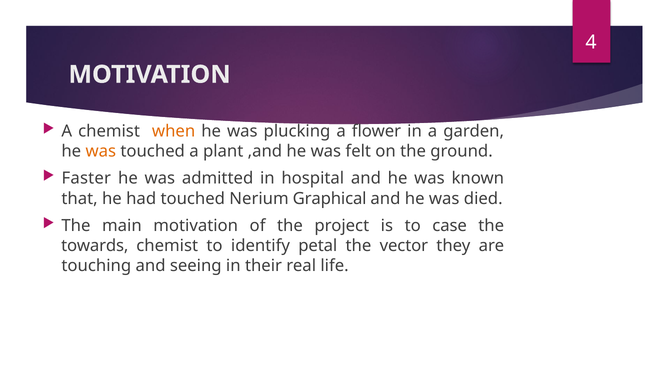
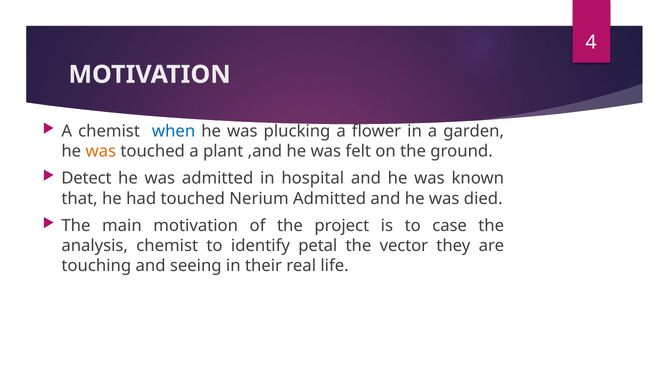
when colour: orange -> blue (174, 131)
Faster: Faster -> Detect (86, 179)
Nerium Graphical: Graphical -> Admitted (330, 199)
towards: towards -> analysis (95, 246)
